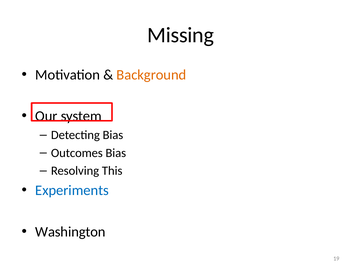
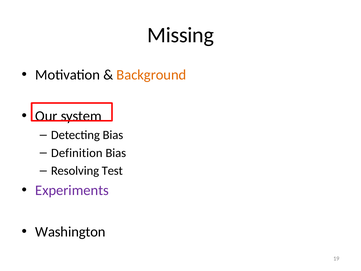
Outcomes: Outcomes -> Definition (77, 153)
This: This -> Test (112, 171)
Experiments colour: blue -> purple (72, 190)
